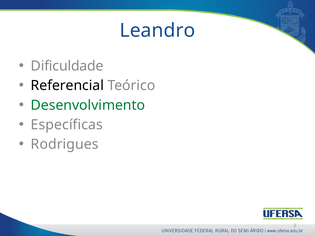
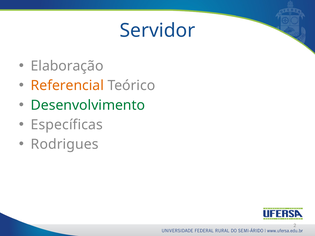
Leandro: Leandro -> Servidor (157, 30)
Dificuldade: Dificuldade -> Elaboração (67, 66)
Referencial colour: black -> orange (67, 86)
